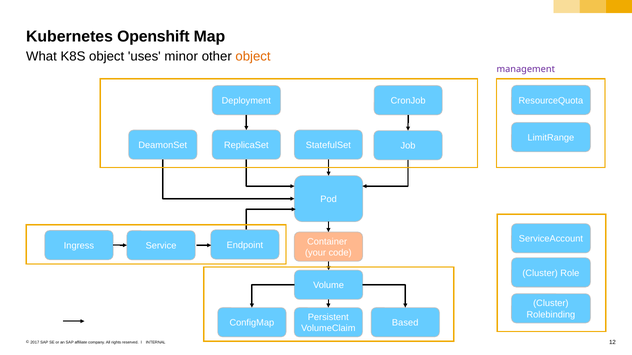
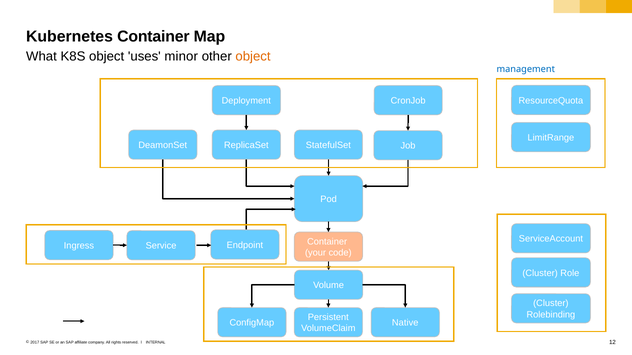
Kubernetes Openshift: Openshift -> Container (153, 37)
management colour: purple -> blue (526, 69)
Based: Based -> Native (405, 323)
